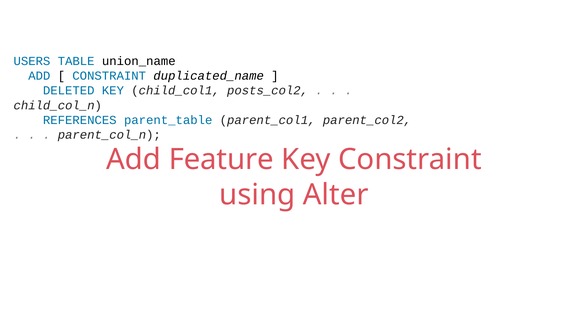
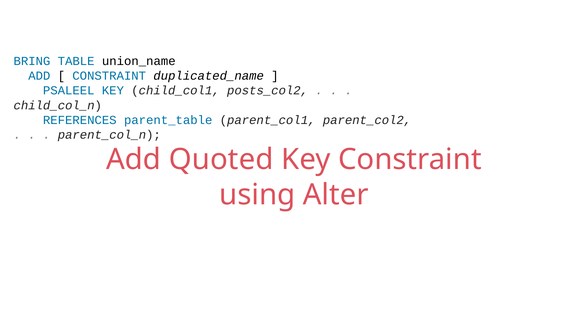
USERS: USERS -> BRING (32, 61)
DELETED: DELETED -> PSALEEL (69, 91)
Feature: Feature -> Quoted (221, 159)
